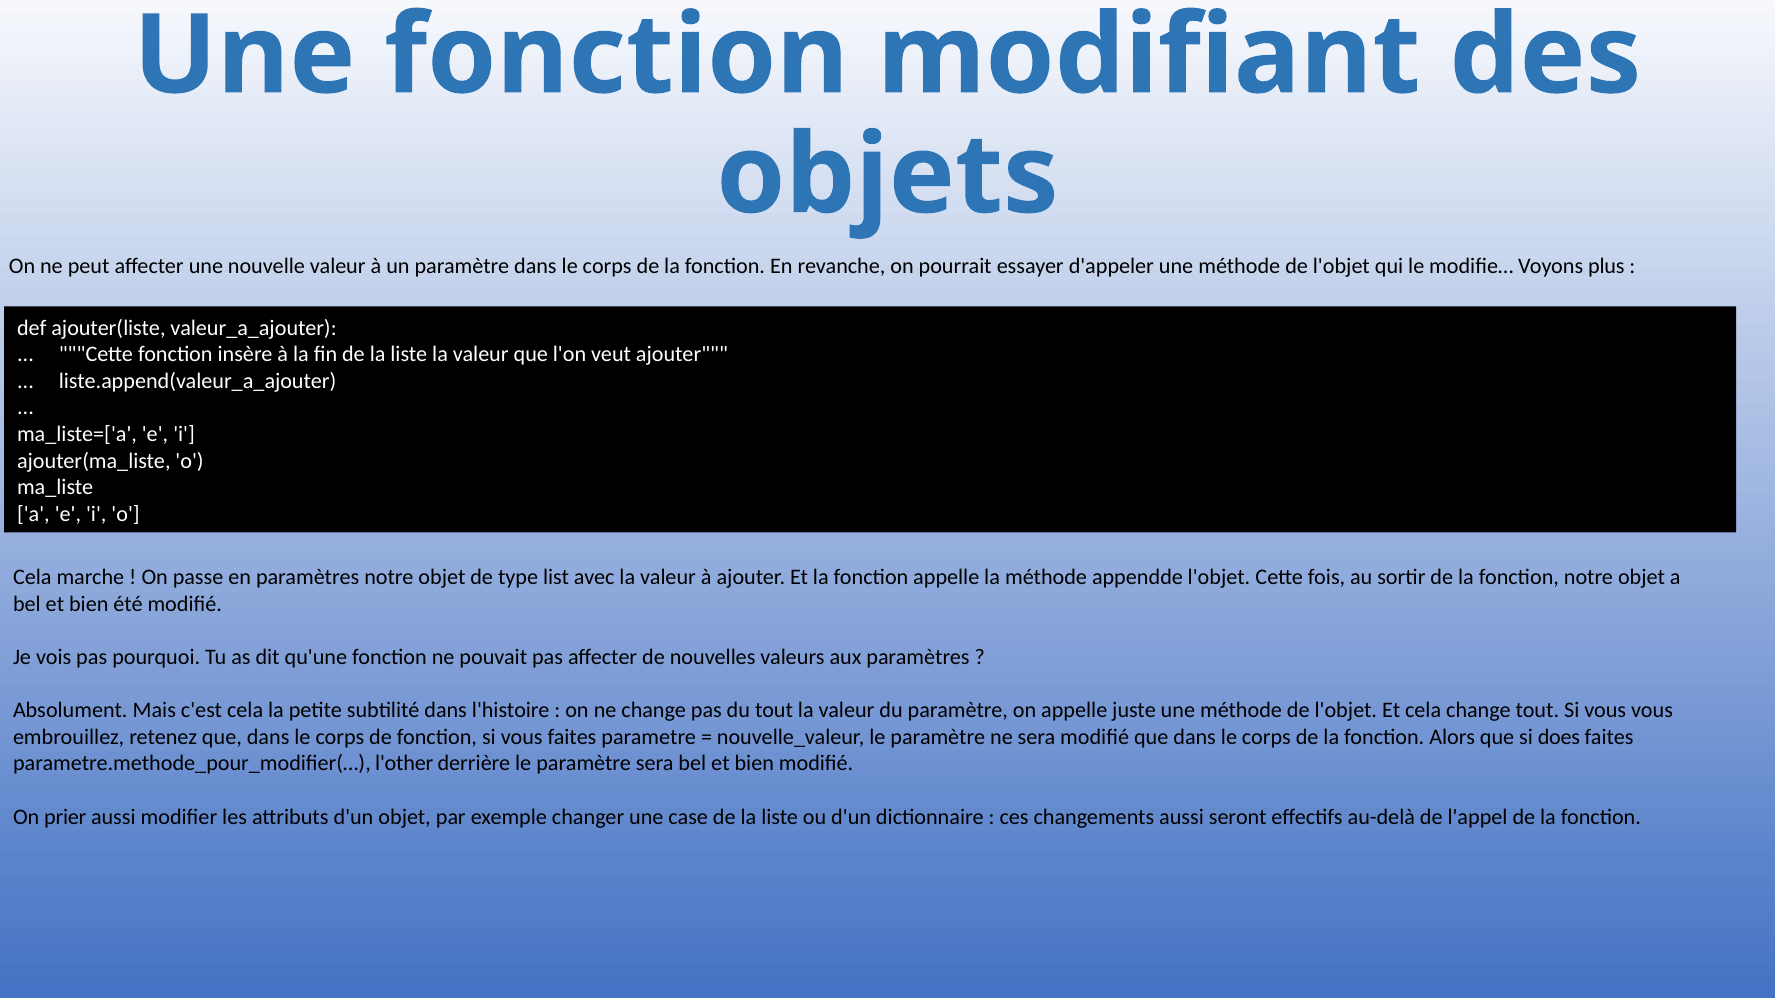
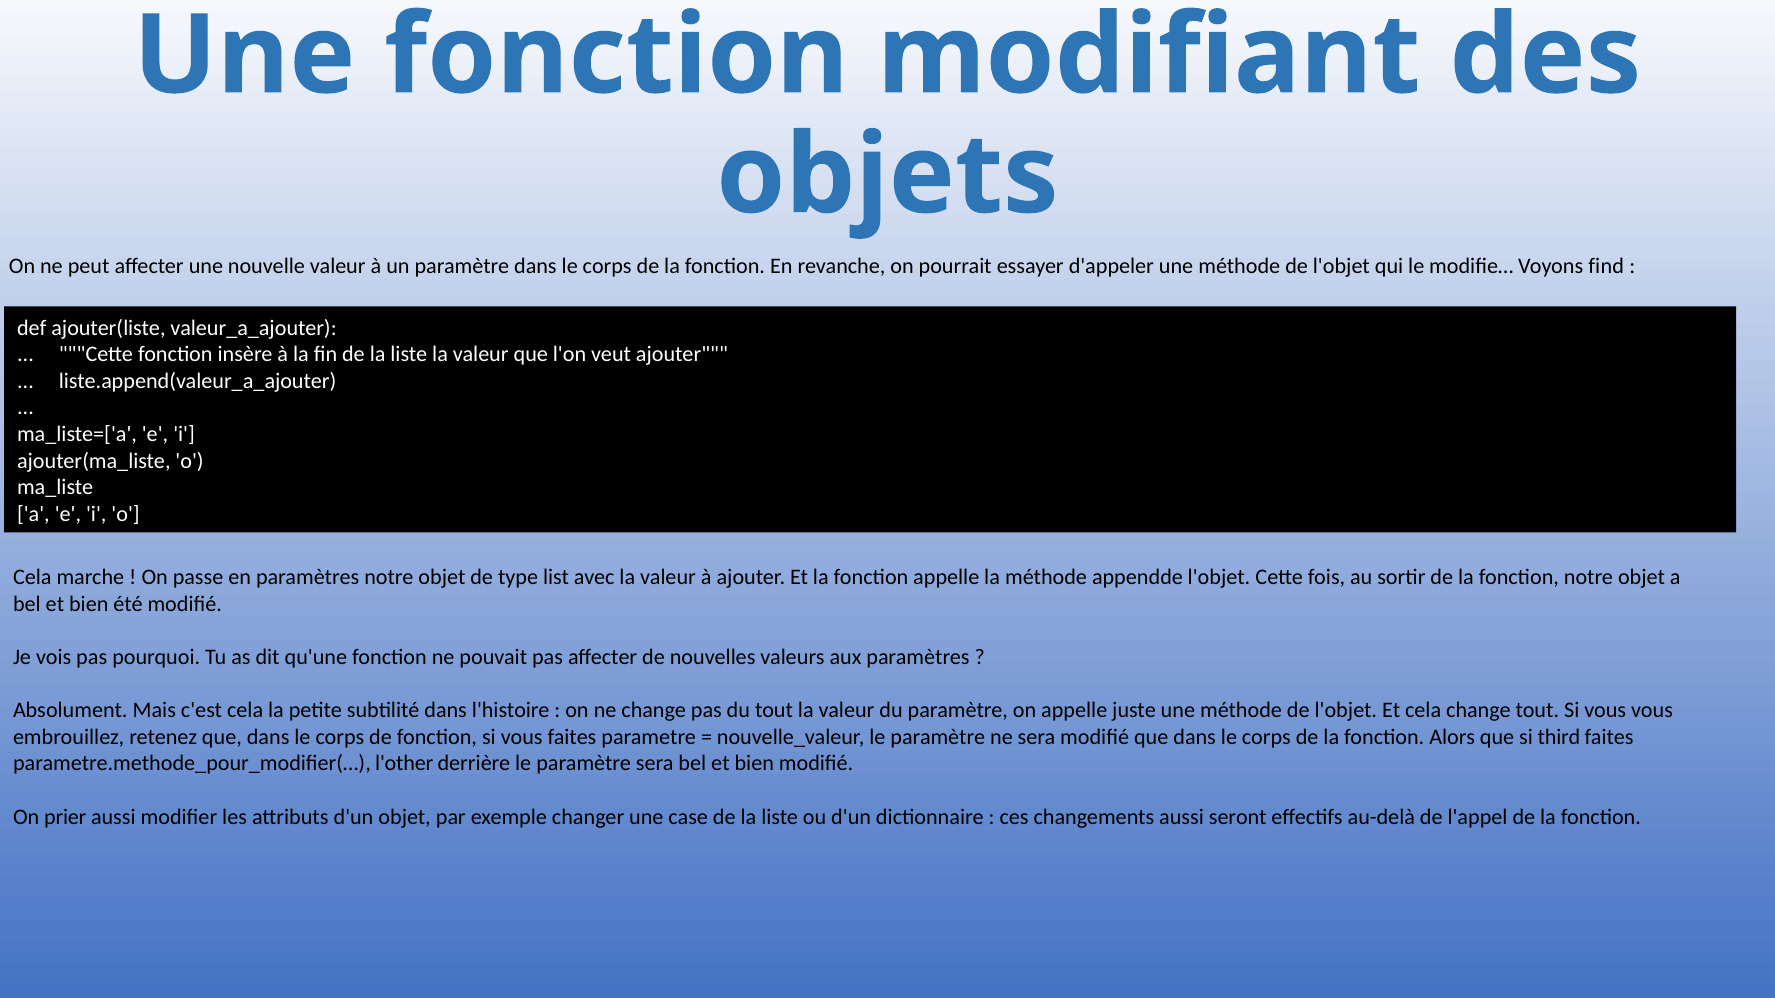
plus: plus -> find (1606, 266)
does: does -> third (1559, 737)
